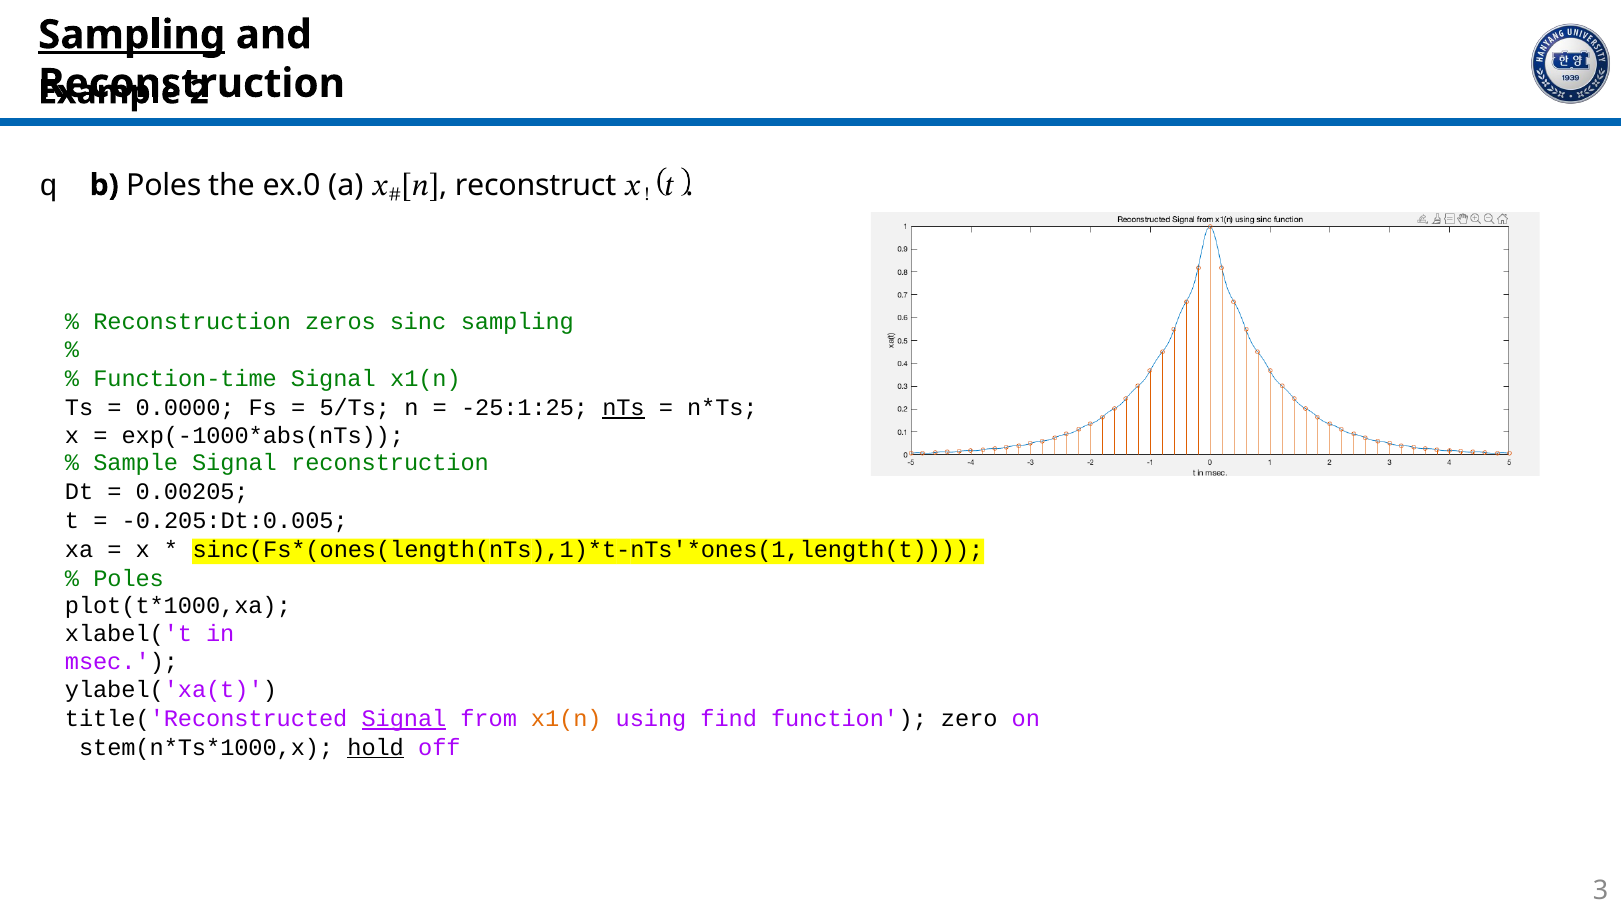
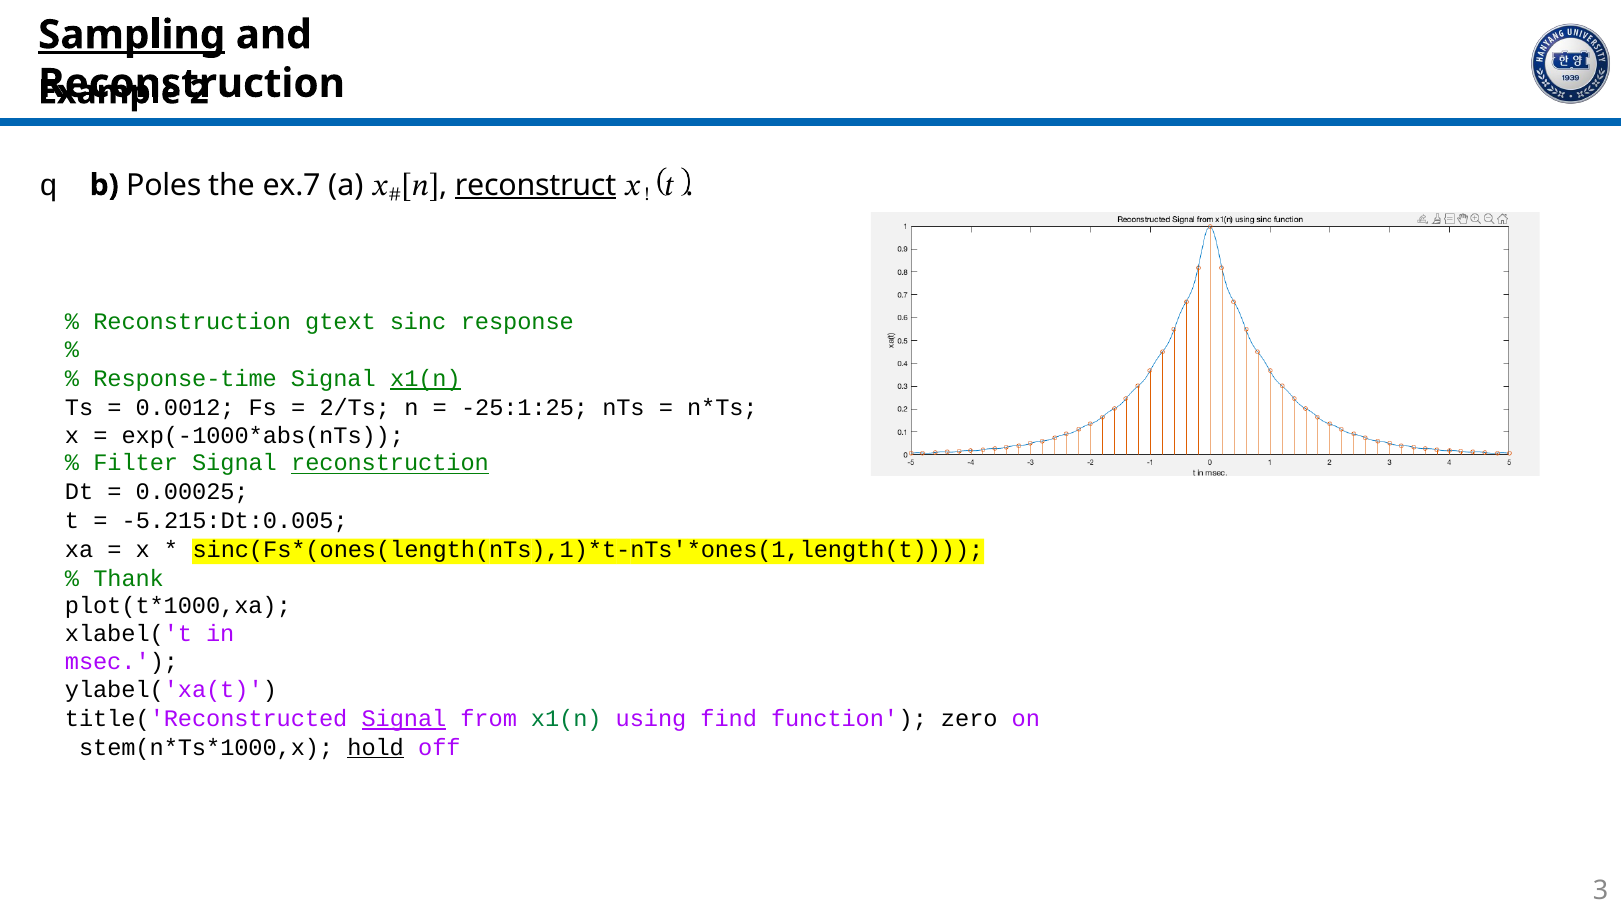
ex.0: ex.0 -> ex.7 (292, 185)
reconstruct underline: none -> present (536, 185)
zeros: zeros -> gtext (341, 321)
sinc sampling: sampling -> response (517, 321)
Function-time: Function-time -> Response-time (185, 379)
x1(n underline: none -> present (425, 379)
0.0000: 0.0000 -> 0.0012 (185, 408)
5/Ts: 5/Ts -> 2/Ts (355, 408)
nTs underline: present -> none (623, 408)
Sample: Sample -> Filter (136, 463)
reconstruction underline: none -> present (390, 463)
0.00205: 0.00205 -> 0.00025 (192, 492)
-0.205:Dt:0.005: -0.205:Dt:0.005 -> -5.215:Dt:0.005 (235, 521)
Poles: Poles -> Thank (129, 579)
x1(n colour: orange -> green (566, 719)
